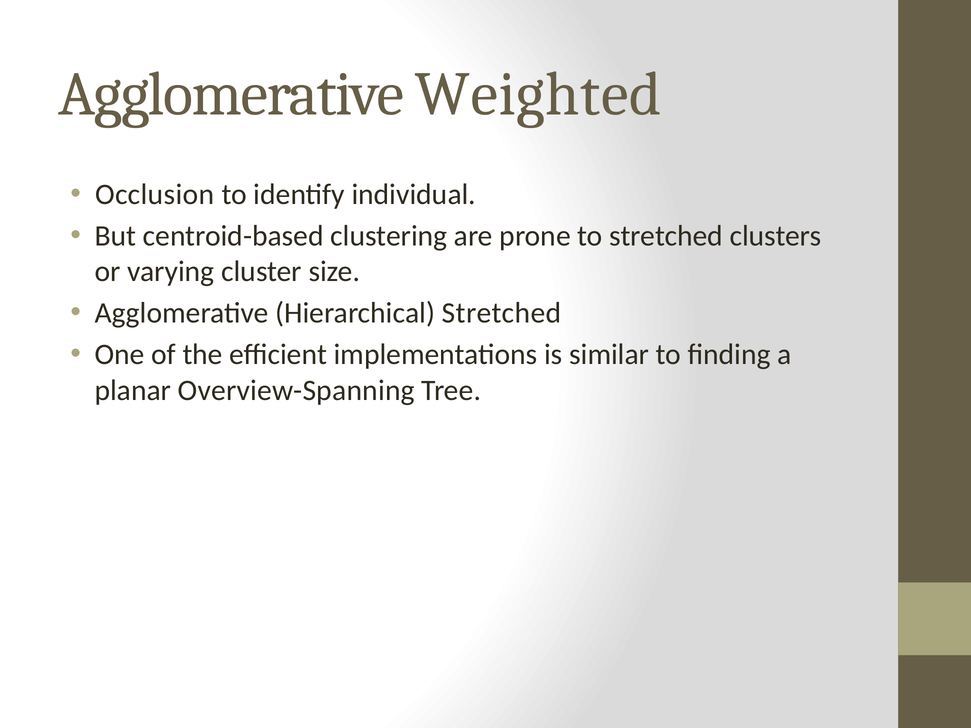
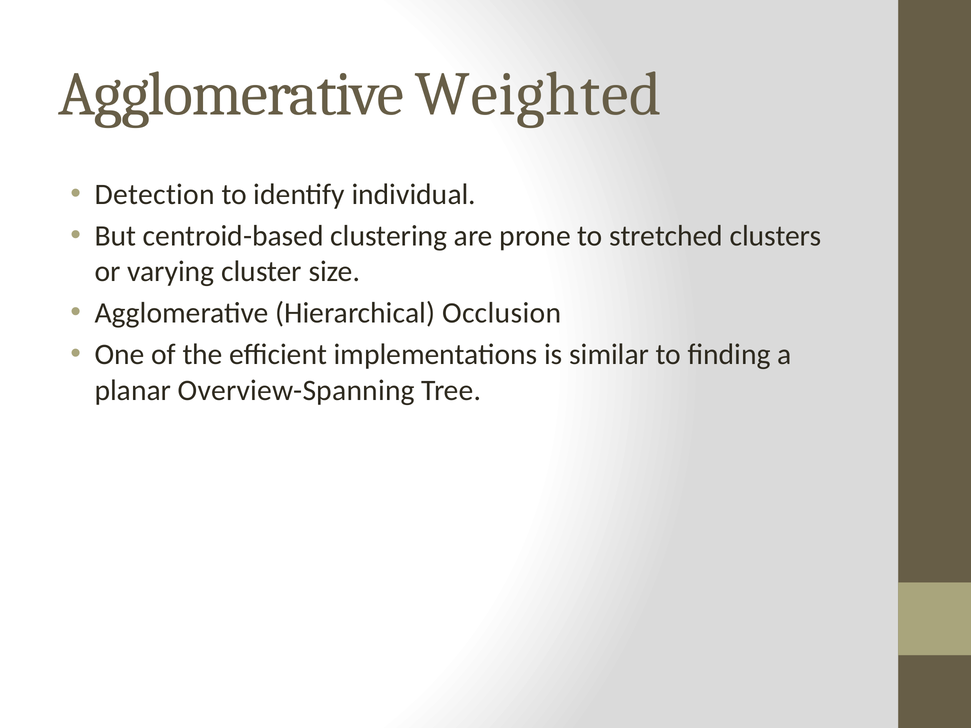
Occlusion: Occlusion -> Detection (155, 195)
Hierarchical Stretched: Stretched -> Occlusion (502, 313)
